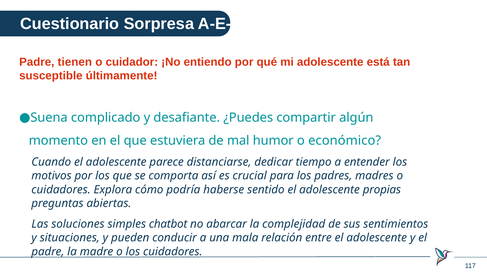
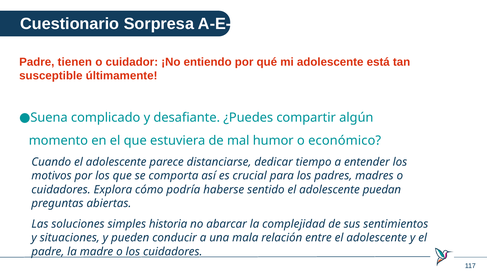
propias: propias -> puedan (382, 190)
chatbot: chatbot -> historia (168, 224)
